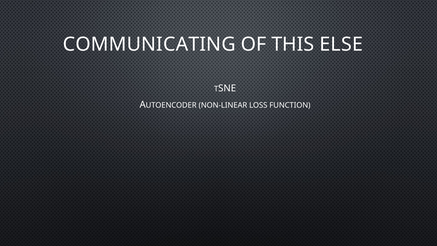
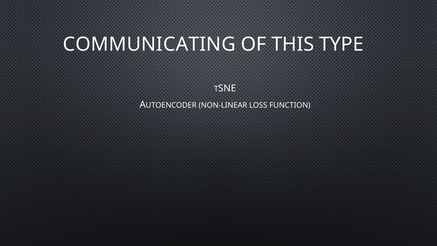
ELSE: ELSE -> TYPE (341, 44)
